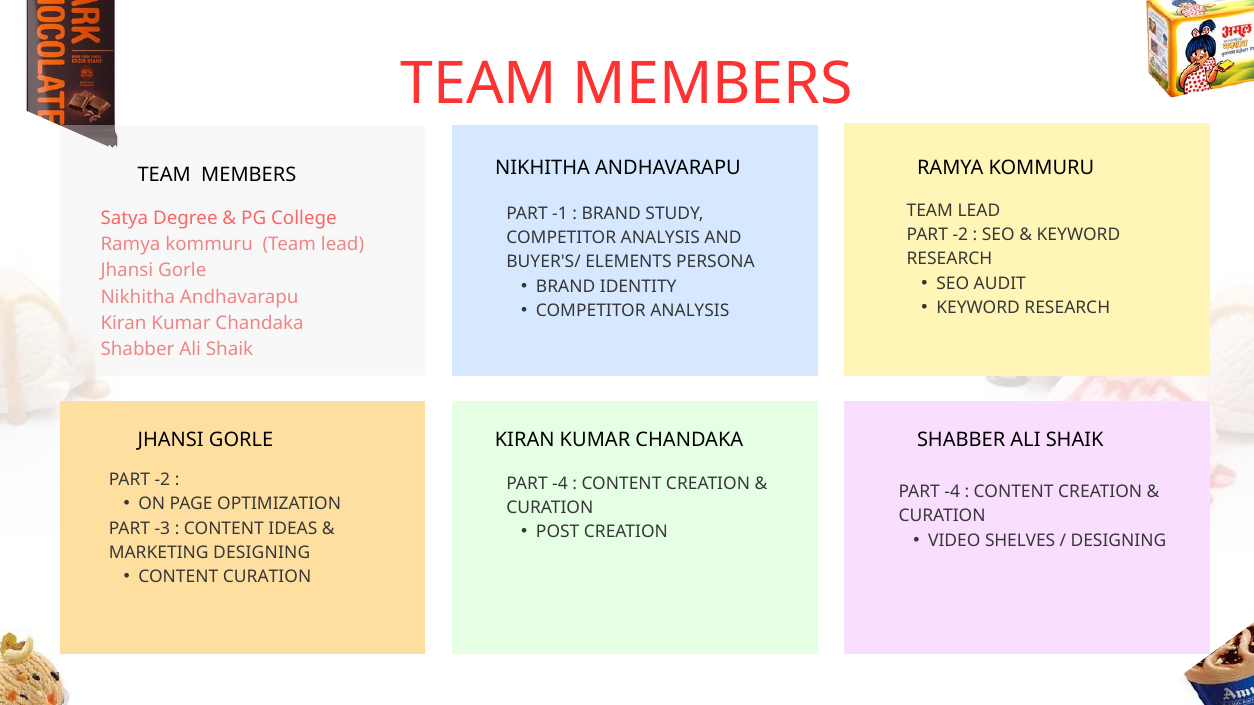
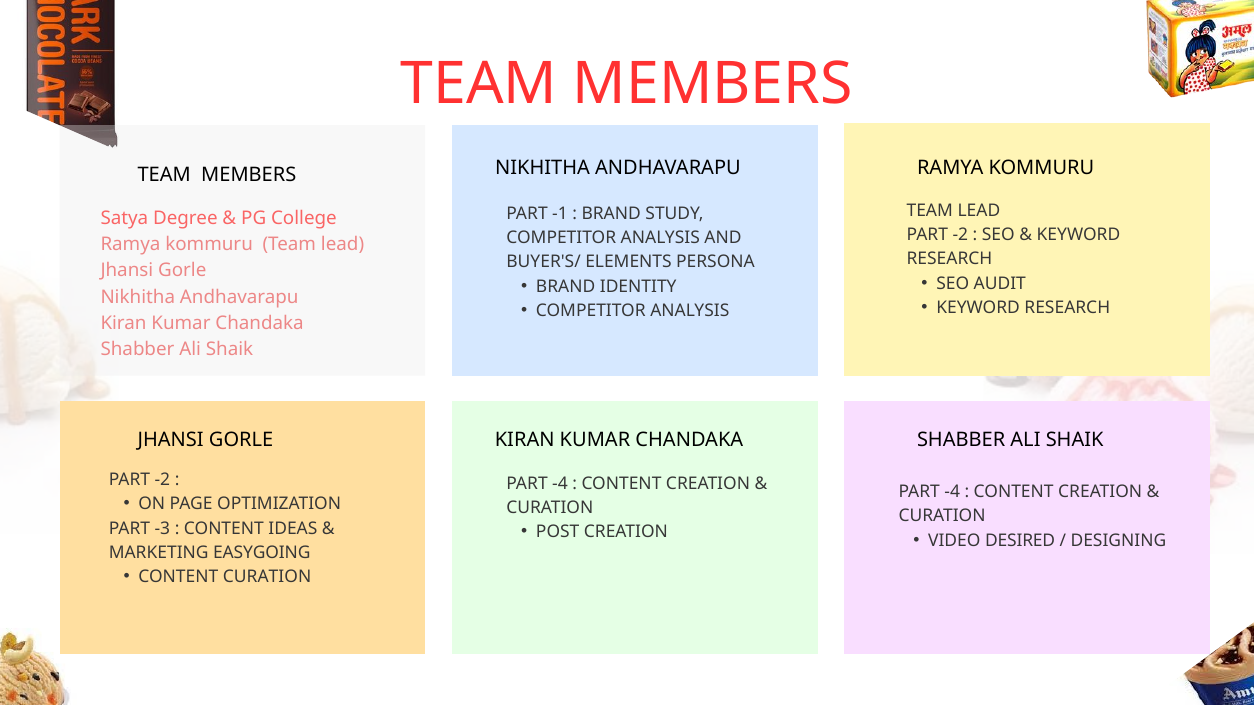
SHELVES: SHELVES -> DESIRED (1020, 541)
MARKETING DESIGNING: DESIGNING -> EASYGOING (262, 553)
